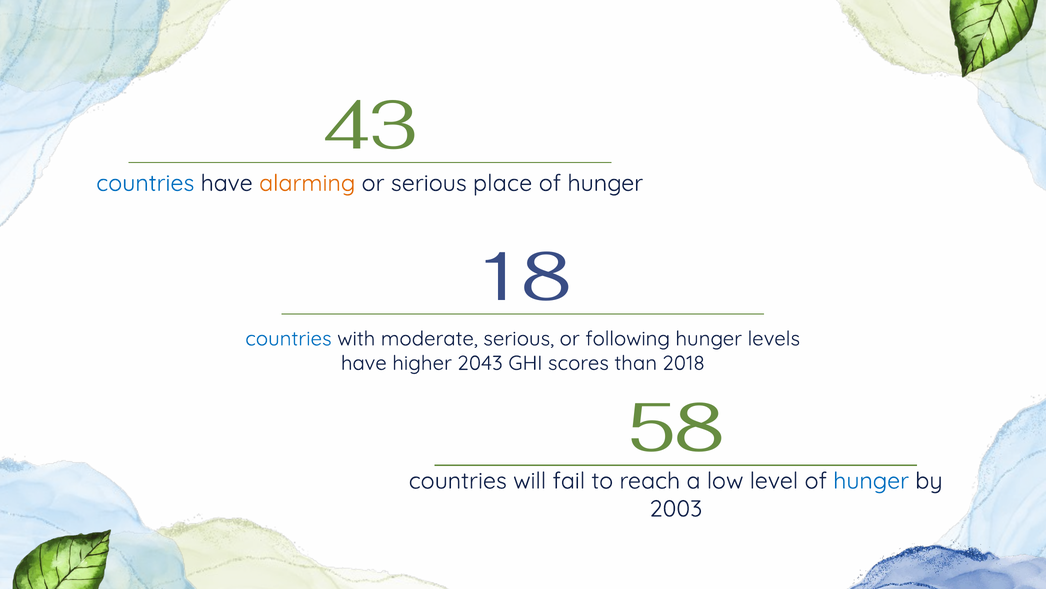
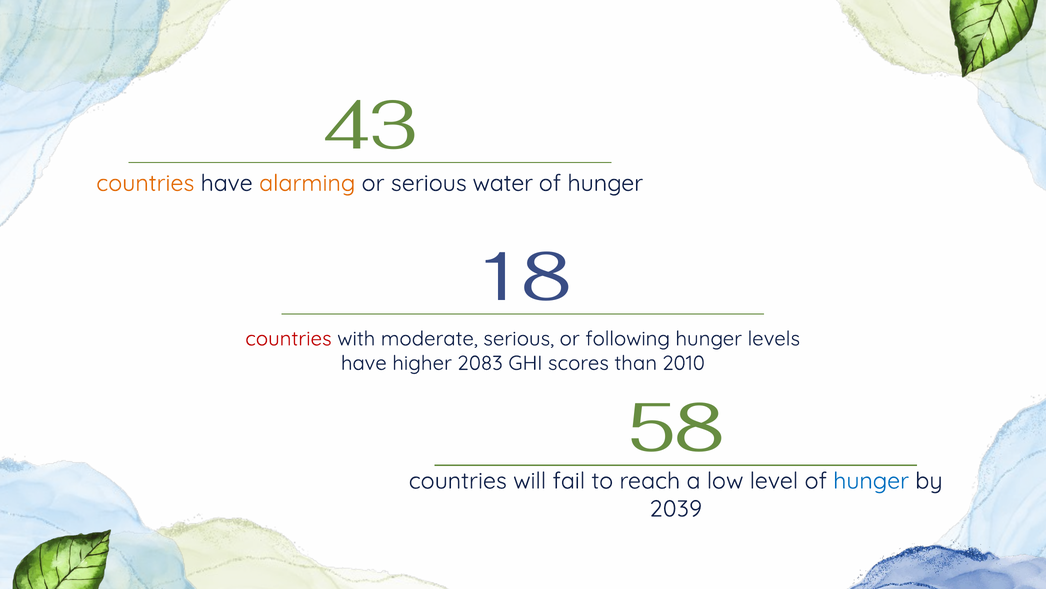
countries colour: blue -> orange (145, 183)
place: place -> water (503, 183)
countries colour: blue -> red (288, 338)
2043: 2043 -> 2083 (480, 363)
2018: 2018 -> 2010 (684, 363)
2003: 2003 -> 2039 (676, 508)
